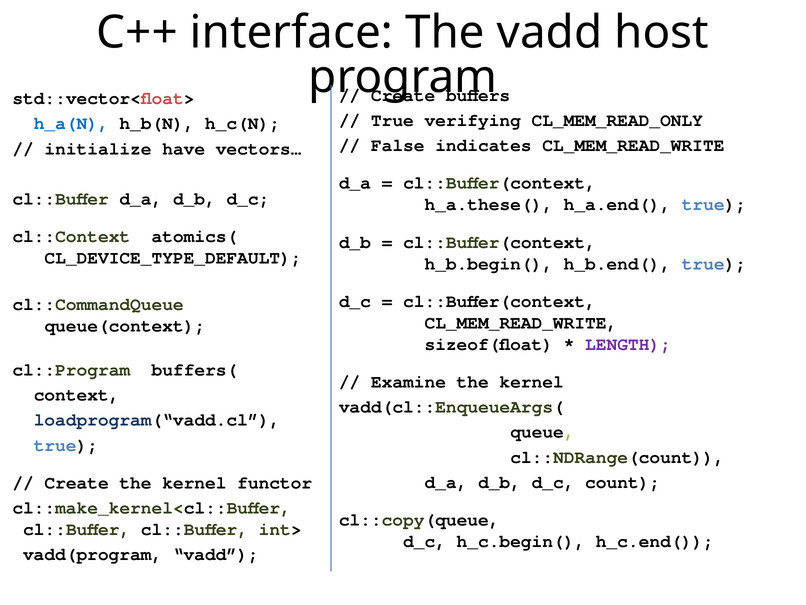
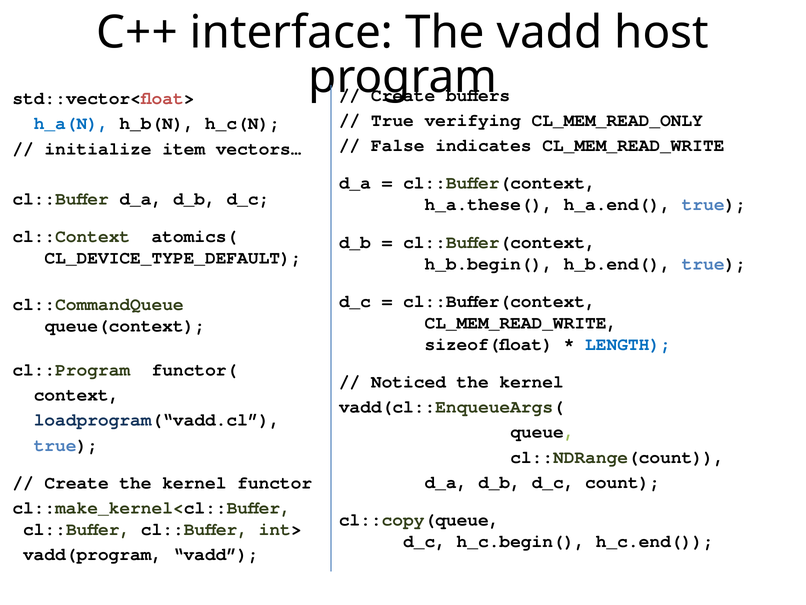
have: have -> item (184, 148)
LENGTH colour: purple -> blue (628, 344)
buffers(: buffers( -> functor( (194, 370)
Examine: Examine -> Noticed (408, 382)
